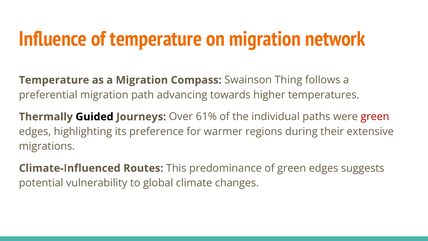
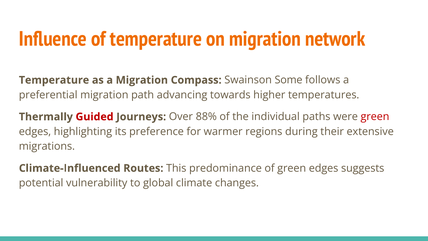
Thing: Thing -> Some (289, 80)
Guided colour: black -> red (95, 117)
61%: 61% -> 88% (206, 117)
